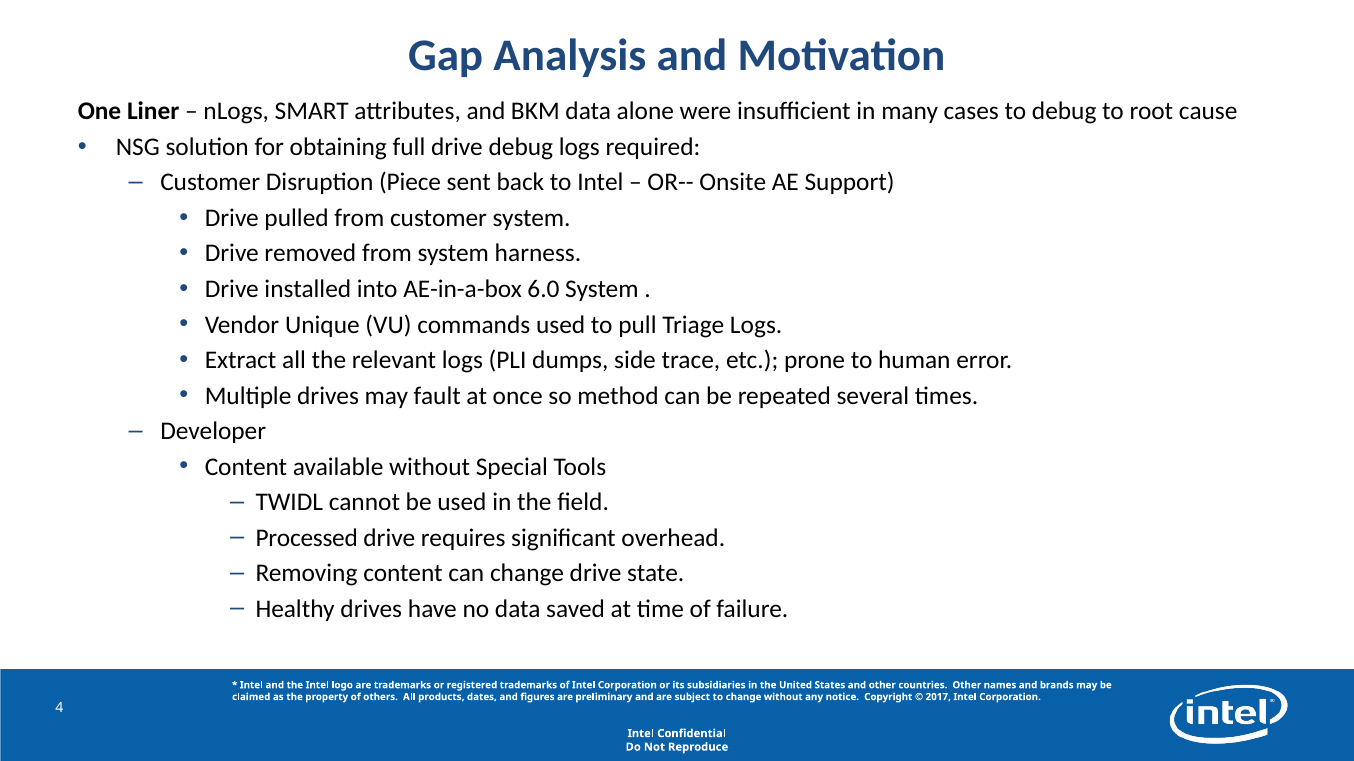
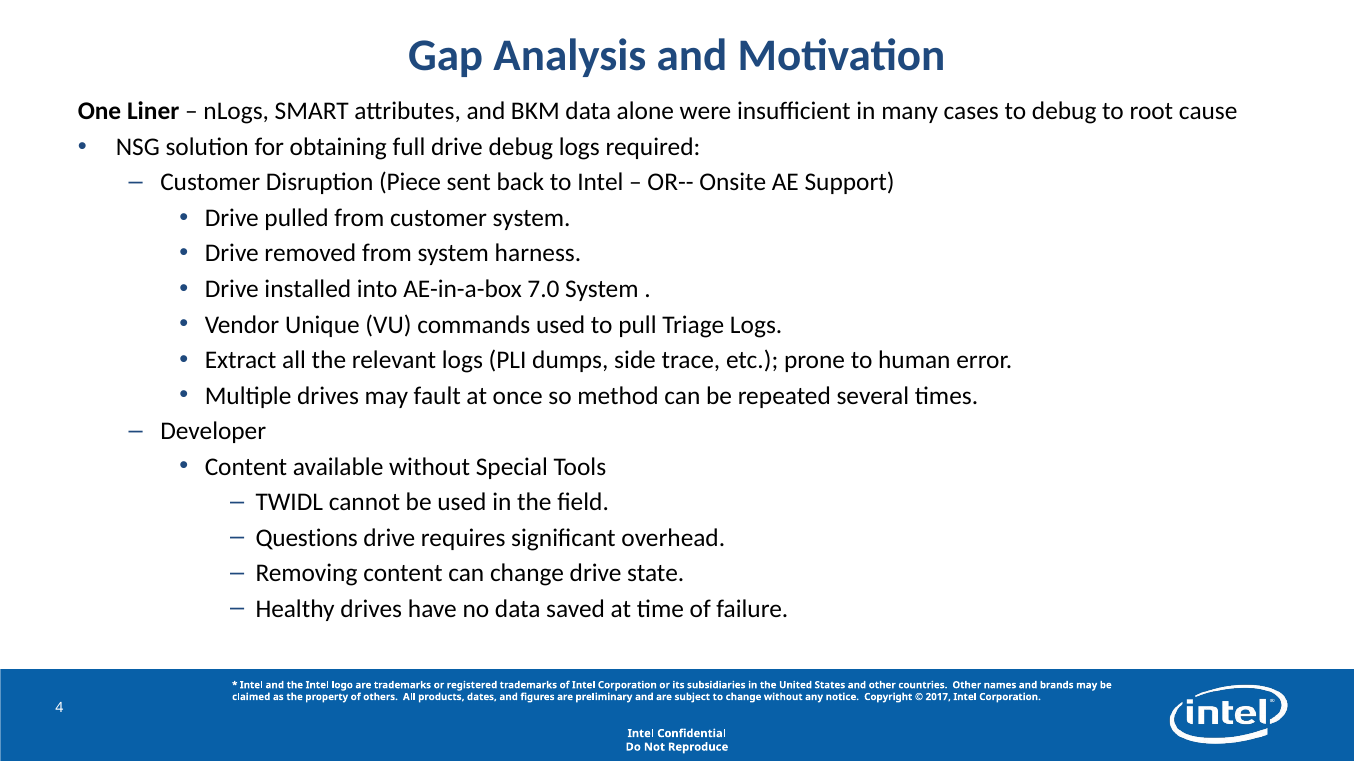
6.0: 6.0 -> 7.0 (543, 289)
Processed: Processed -> Questions (307, 538)
